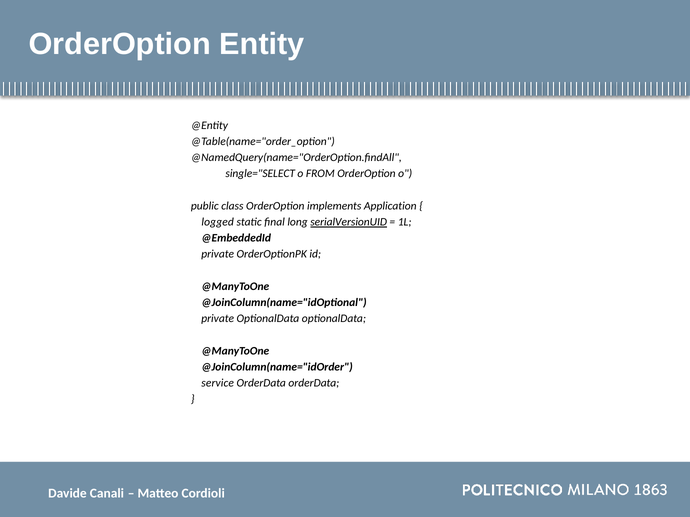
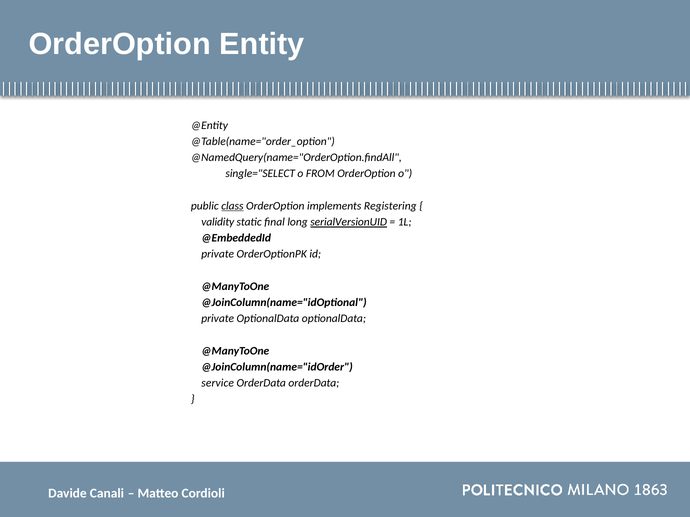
class underline: none -> present (232, 206)
Application: Application -> Registering (390, 206)
logged: logged -> validity (218, 222)
